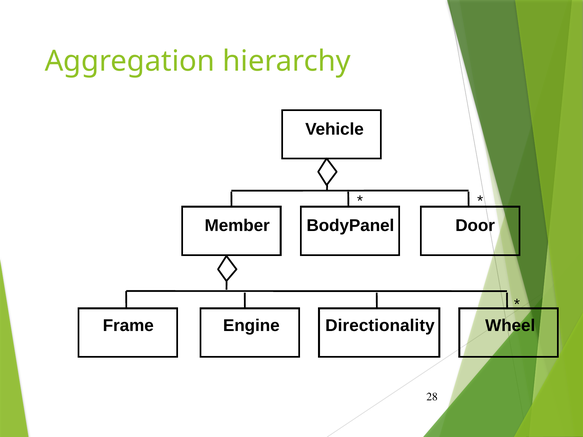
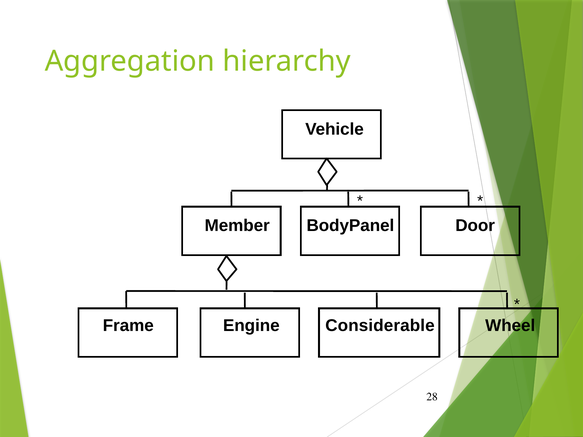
Directionality: Directionality -> Considerable (380, 326)
